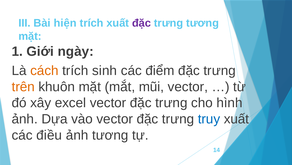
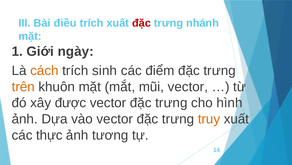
hiện: hiện -> điều (65, 23)
đặc colour: purple -> red (141, 23)
trưng tương: tương -> nhánh (203, 23)
excel: excel -> được (71, 102)
truy colour: blue -> orange (209, 119)
điều: điều -> thực (49, 135)
